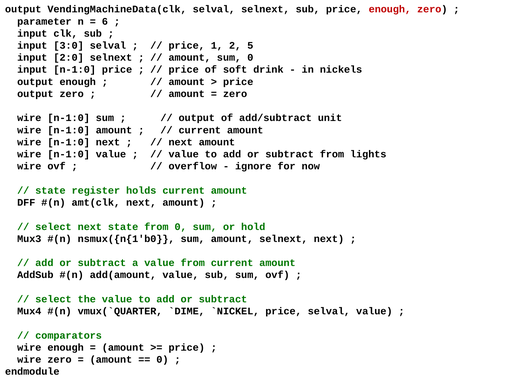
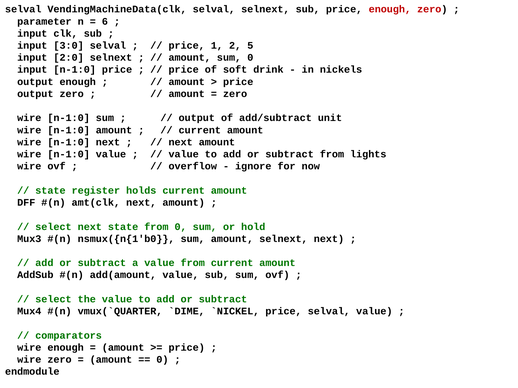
output: output -> selval (23, 9)
